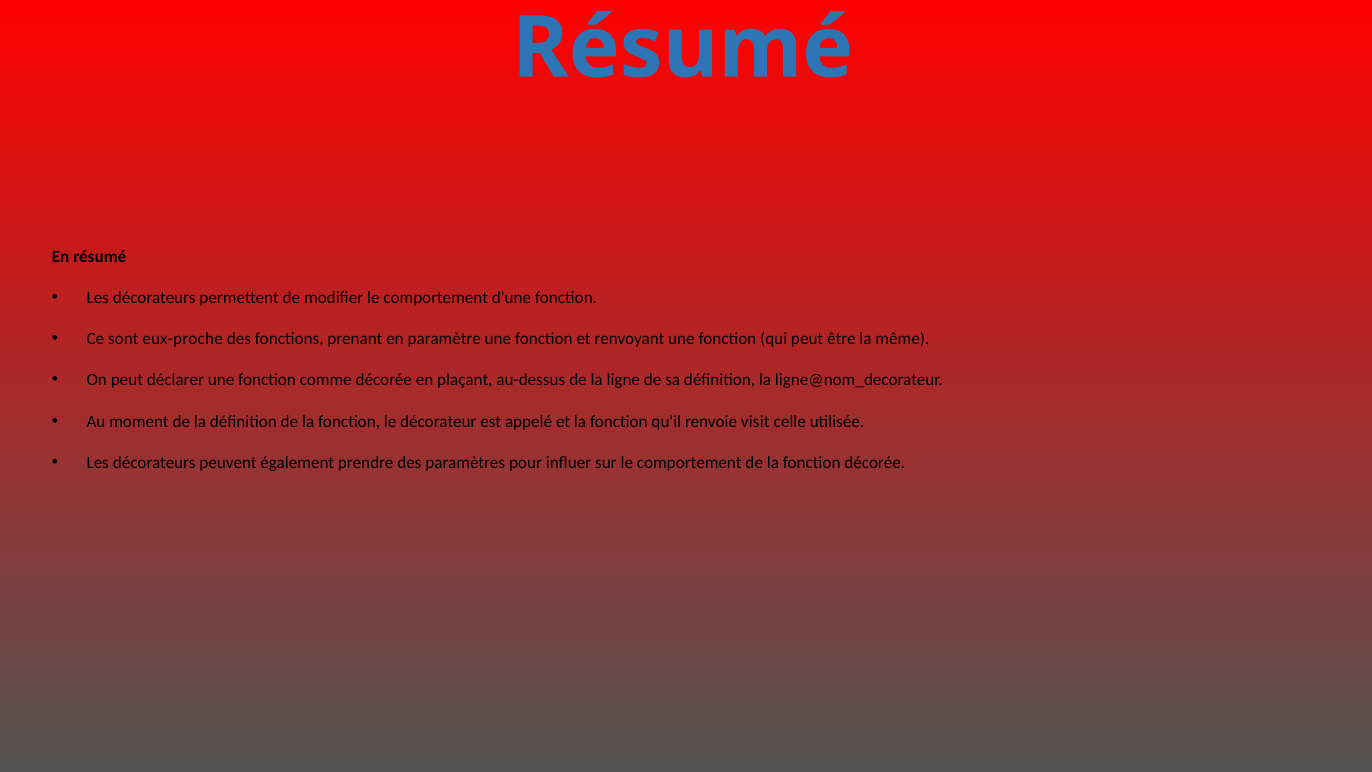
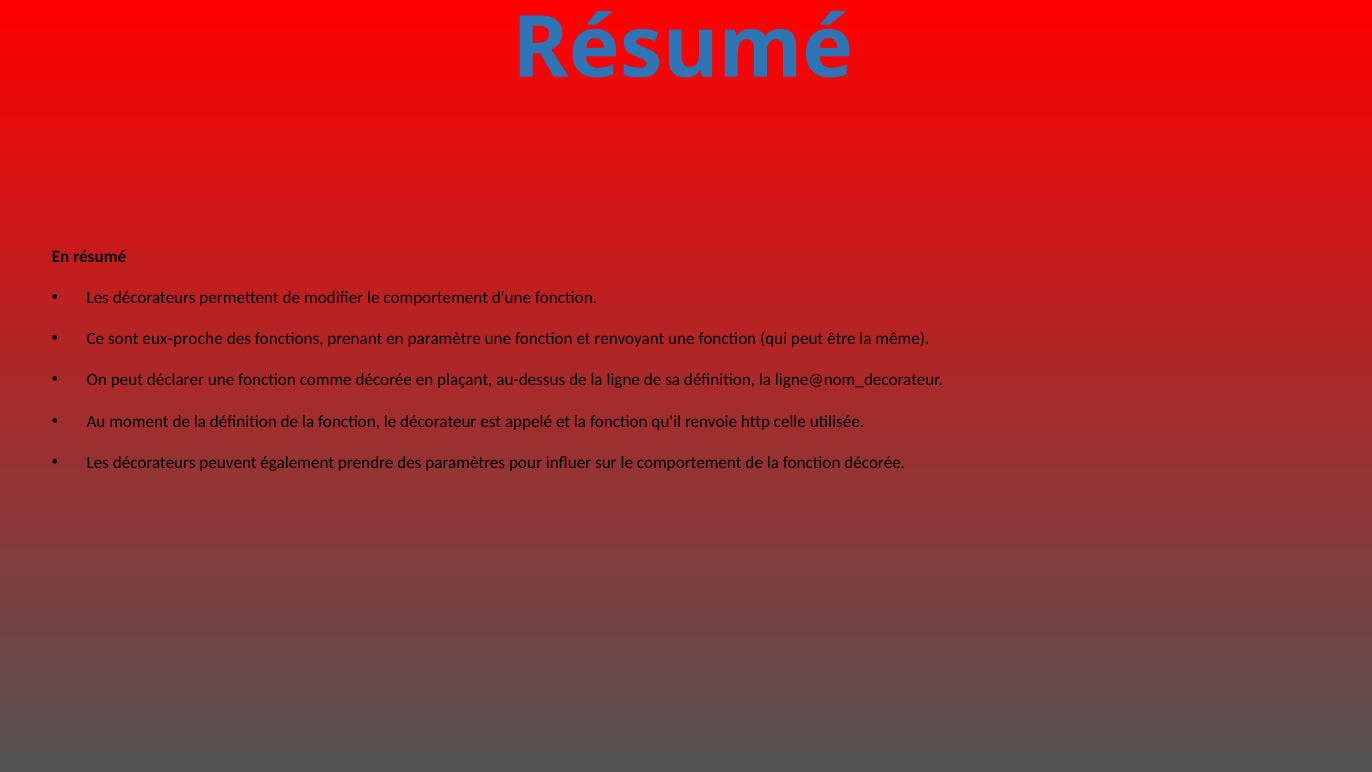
visit: visit -> http (755, 421)
